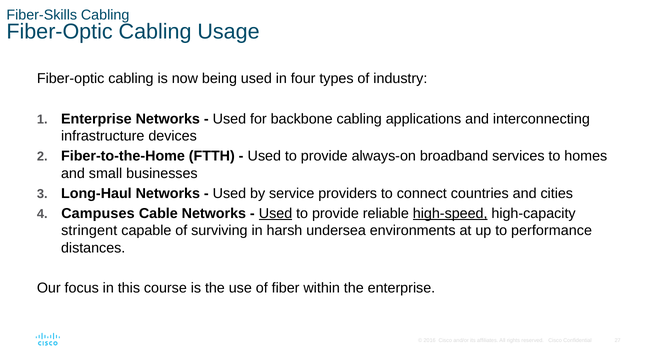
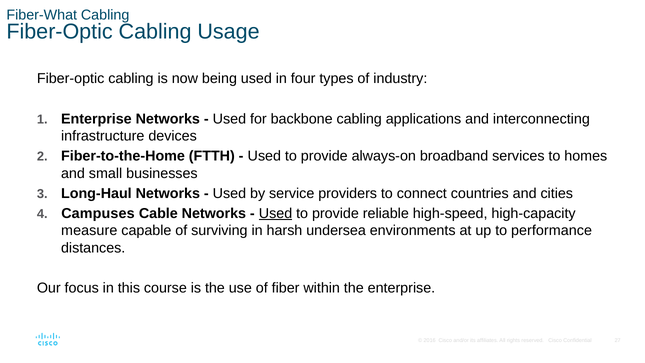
Fiber-Skills: Fiber-Skills -> Fiber-What (42, 15)
high-speed underline: present -> none (450, 213)
stringent: stringent -> measure (89, 231)
